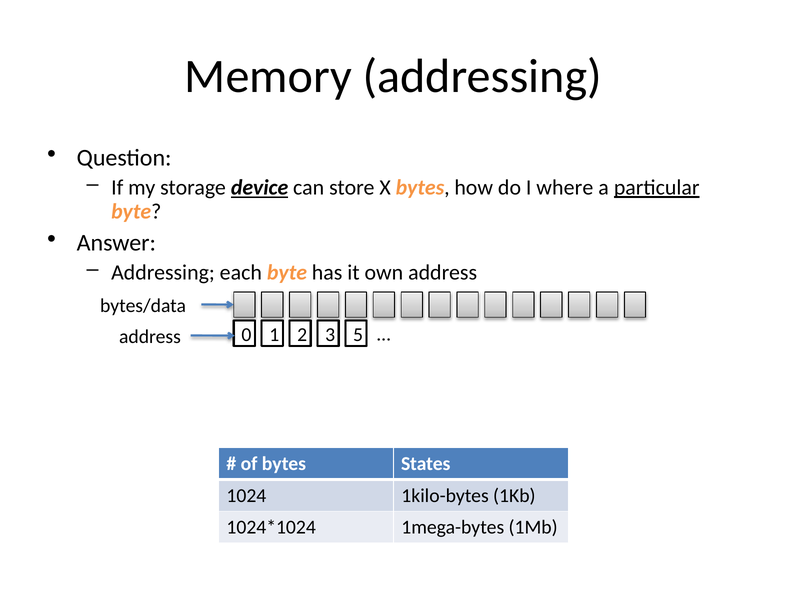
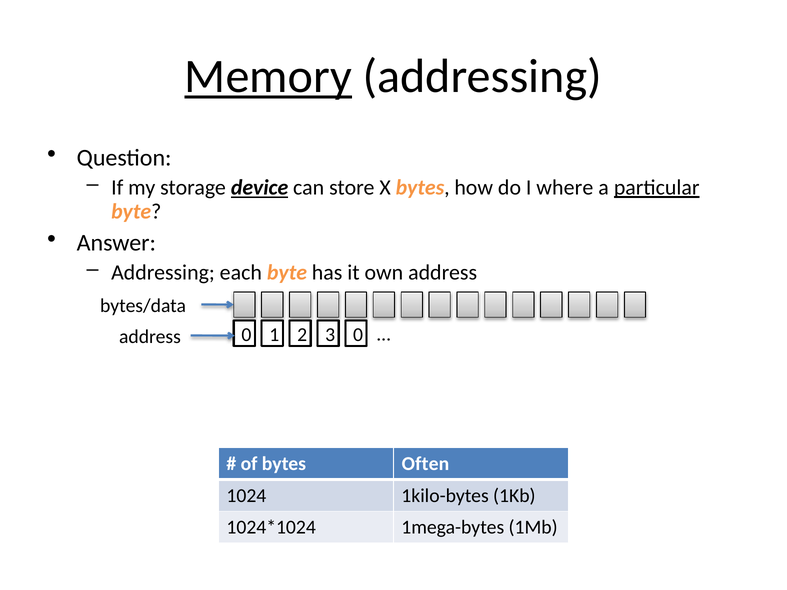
Memory underline: none -> present (268, 76)
3 5: 5 -> 0 (358, 335)
States: States -> Often (426, 464)
